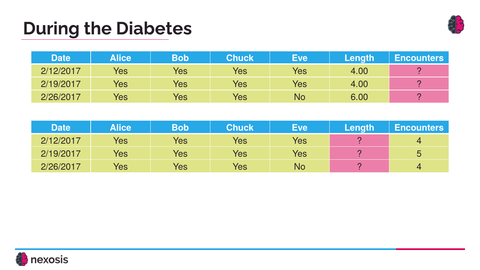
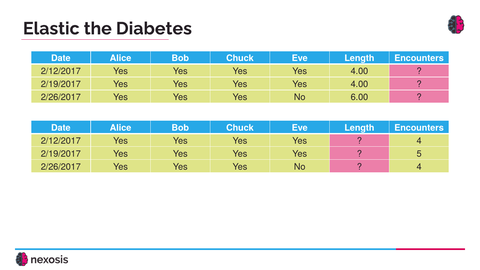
During: During -> Elastic (51, 29)
